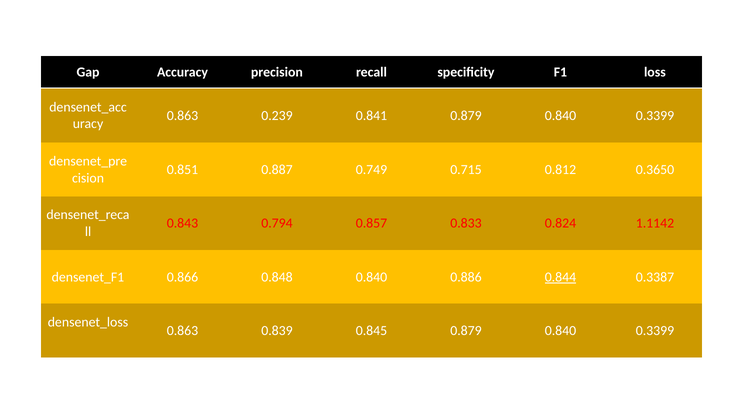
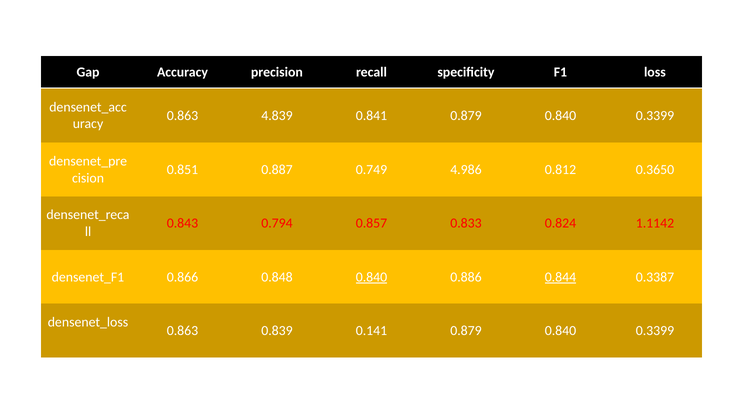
0.239: 0.239 -> 4.839 (277, 115)
0.715: 0.715 -> 4.986 (466, 169)
0.840 underline: none -> present (371, 277)
0.845: 0.845 -> 0.141 (371, 330)
